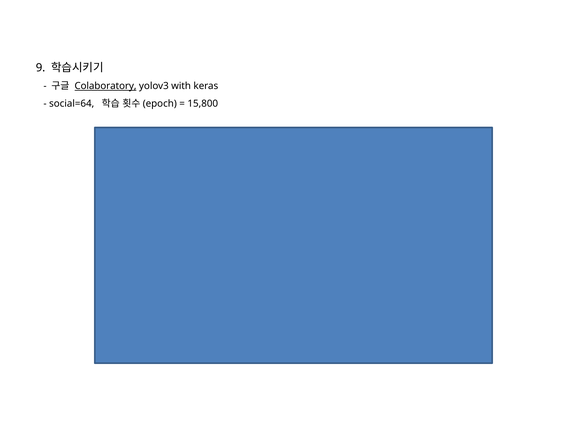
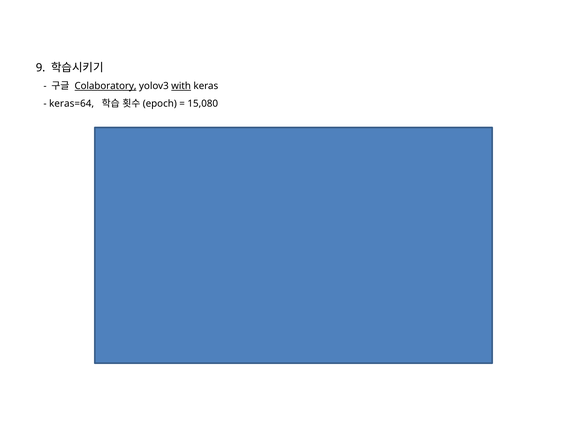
with underline: none -> present (181, 86)
social=64: social=64 -> keras=64 (72, 104)
15,800: 15,800 -> 15,080 (203, 104)
